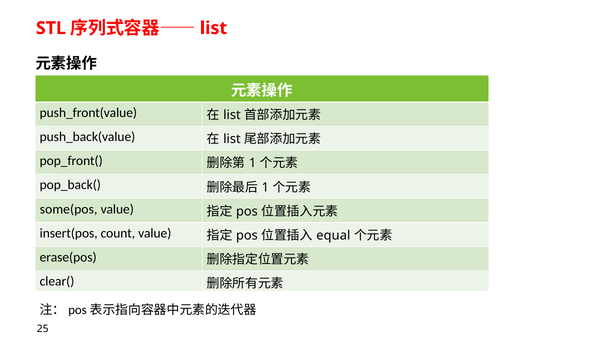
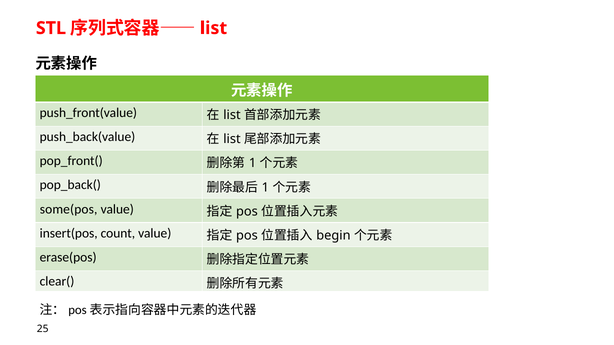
equal: equal -> begin (333, 236)
